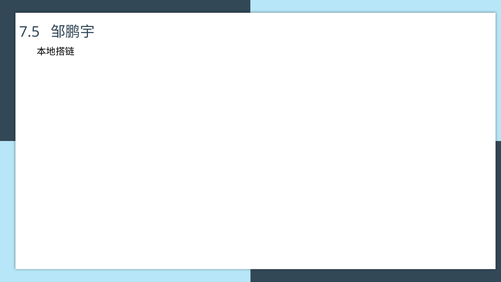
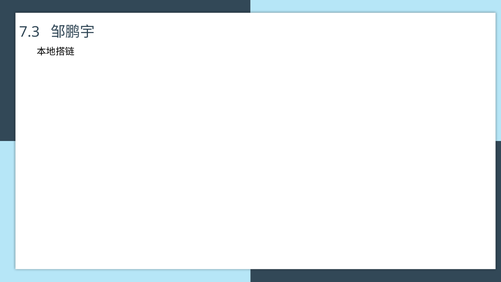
7.5: 7.5 -> 7.3 (29, 32)
